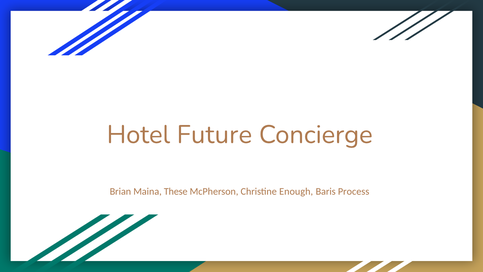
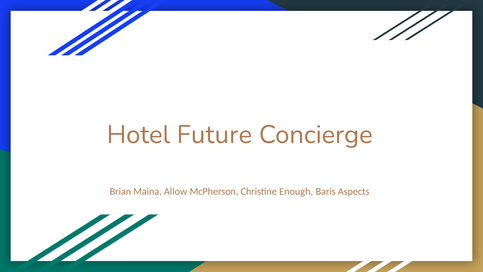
These: These -> Allow (176, 191)
Process: Process -> Aspects (354, 191)
